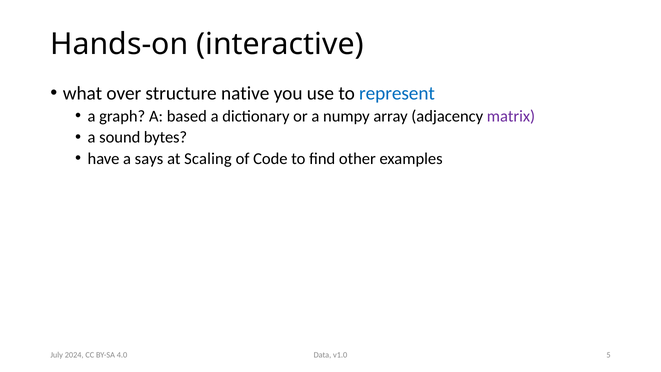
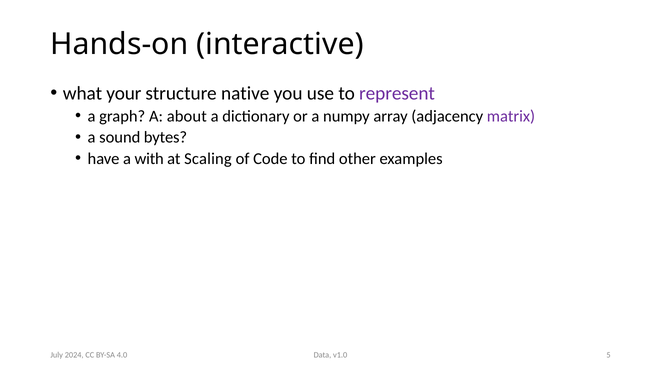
over: over -> your (124, 93)
represent colour: blue -> purple (397, 93)
based: based -> about (187, 116)
says: says -> with (149, 159)
